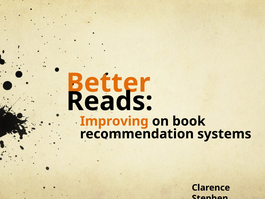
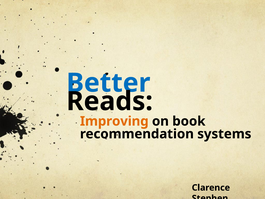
Better colour: orange -> blue (108, 83)
